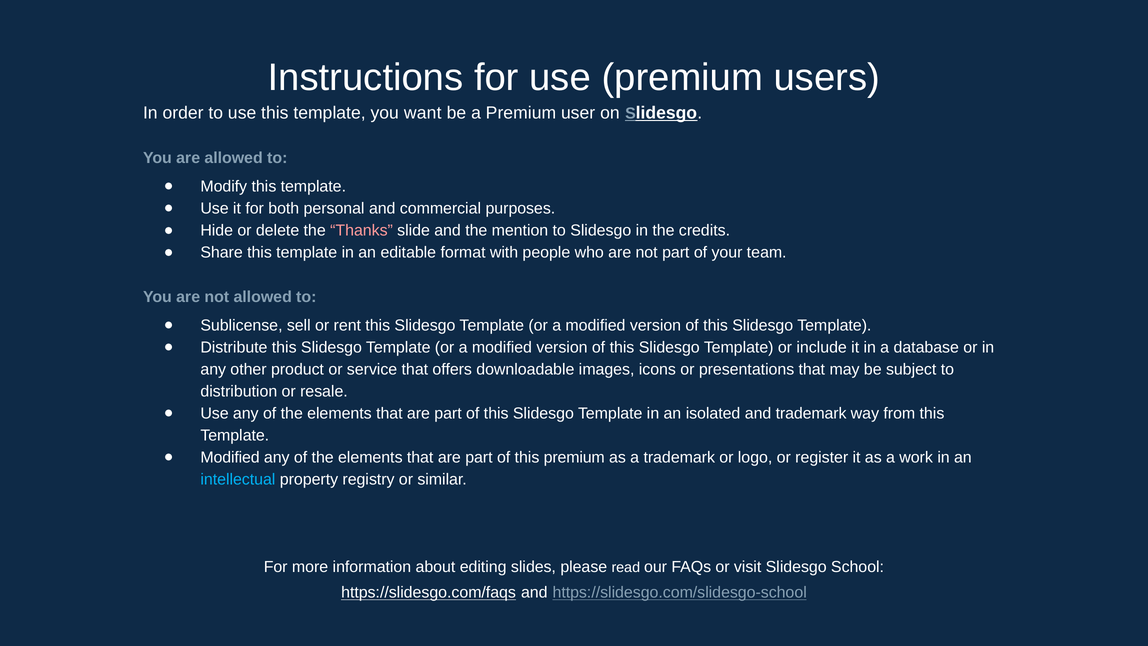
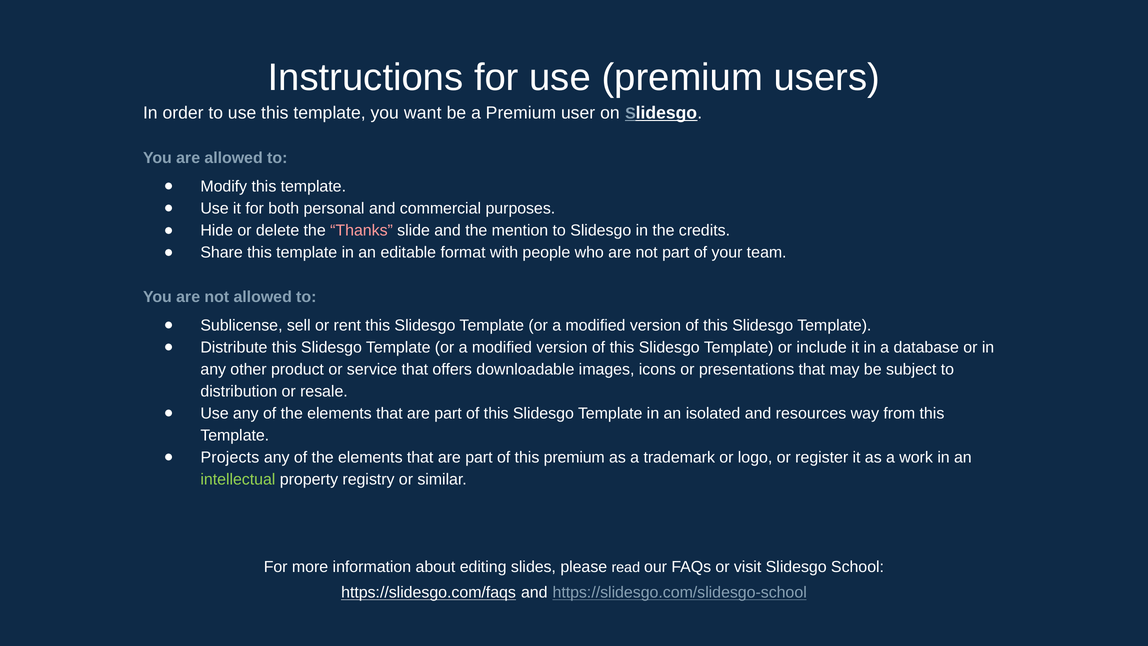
and trademark: trademark -> resources (811, 413)
Modified: Modified -> Projects (230, 457)
intellectual colour: light blue -> light green (238, 479)
